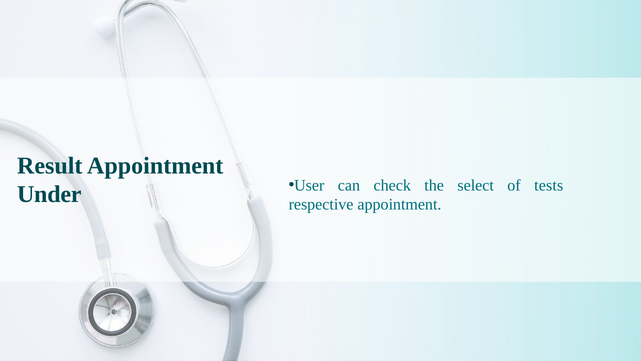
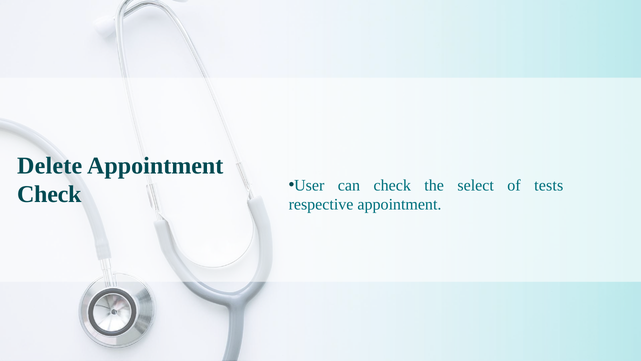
Result: Result -> Delete (50, 165)
Under: Under -> Check (49, 194)
